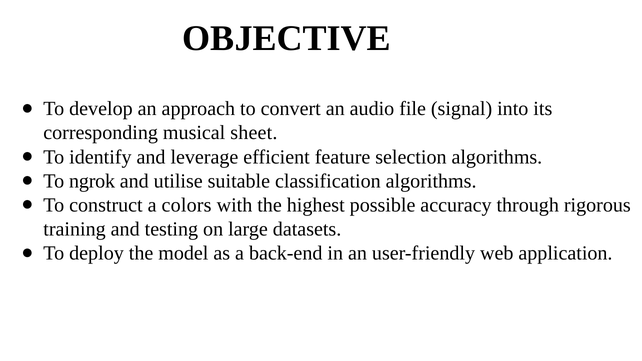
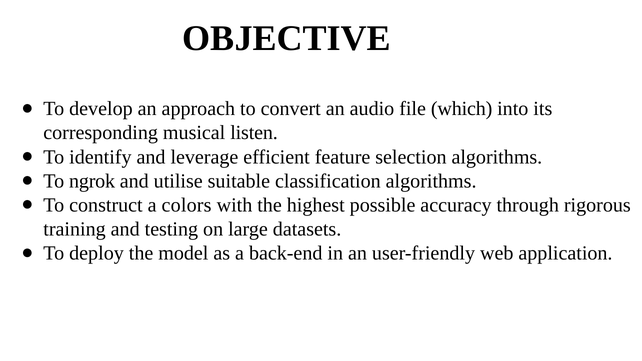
signal: signal -> which (462, 109)
sheet: sheet -> listen (254, 133)
